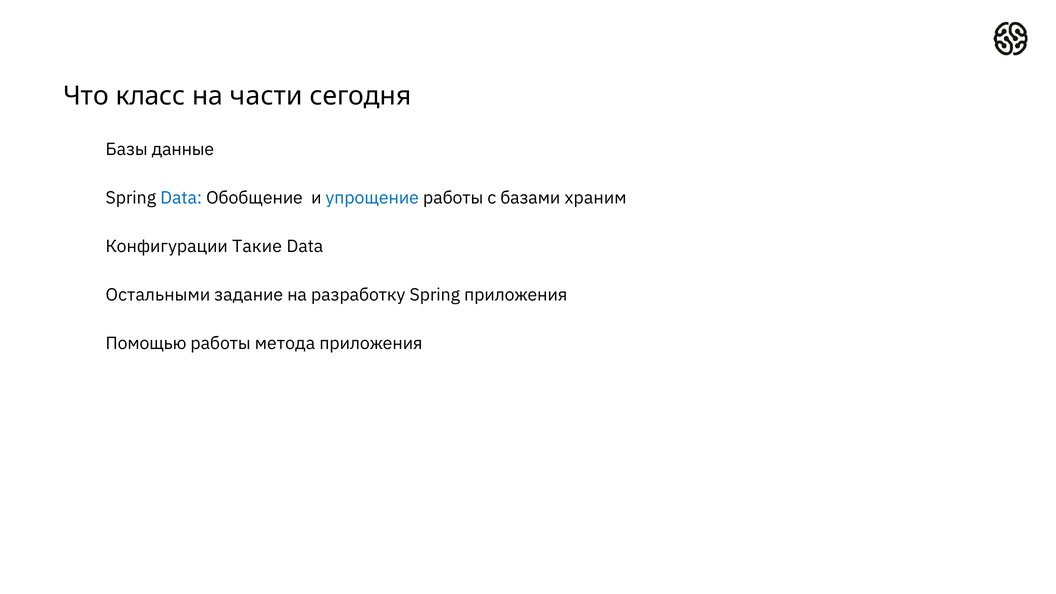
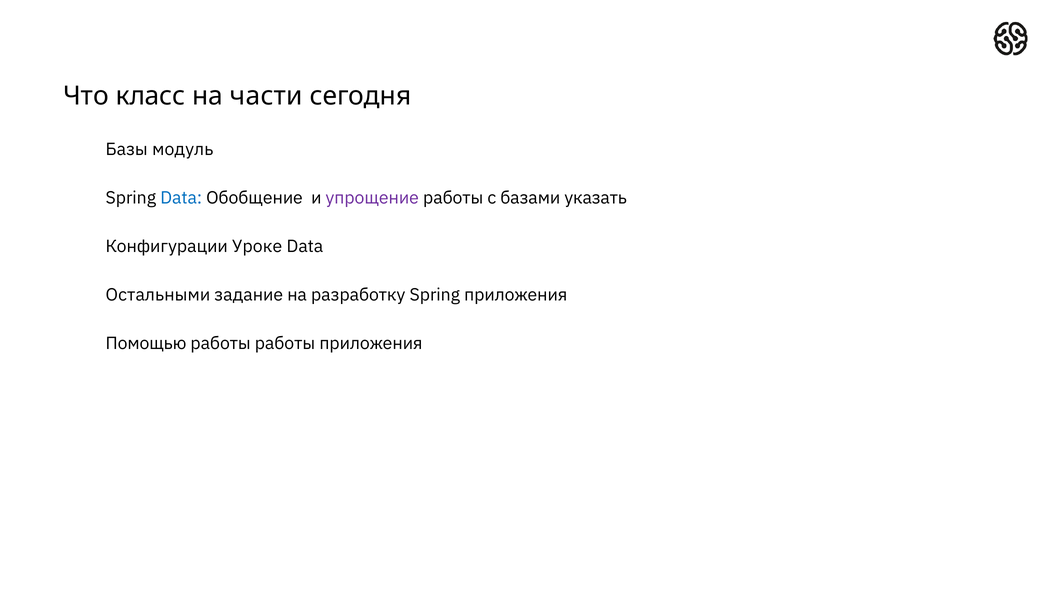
данные: данные -> модуль (183, 149)
упрощение colour: blue -> purple (372, 198)
храним: храним -> указать (596, 198)
Такие: Такие -> Уроке (257, 246)
работы метода: метода -> работы (285, 344)
